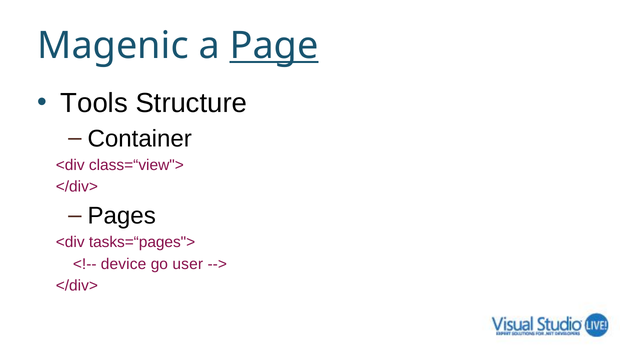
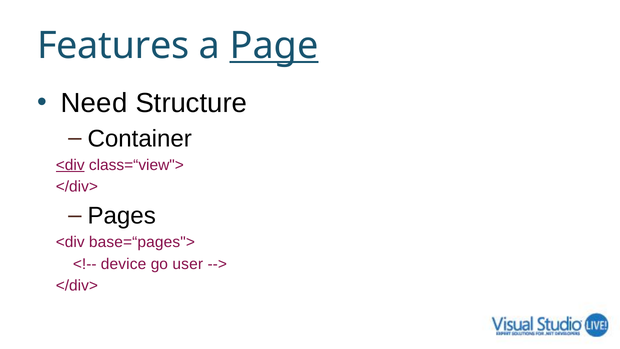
Magenic: Magenic -> Features (113, 46)
Tools: Tools -> Need (94, 103)
<div underline: none -> present (70, 165)
tasks=“pages">: tasks=“pages"> -> base=“pages"> (142, 242)
